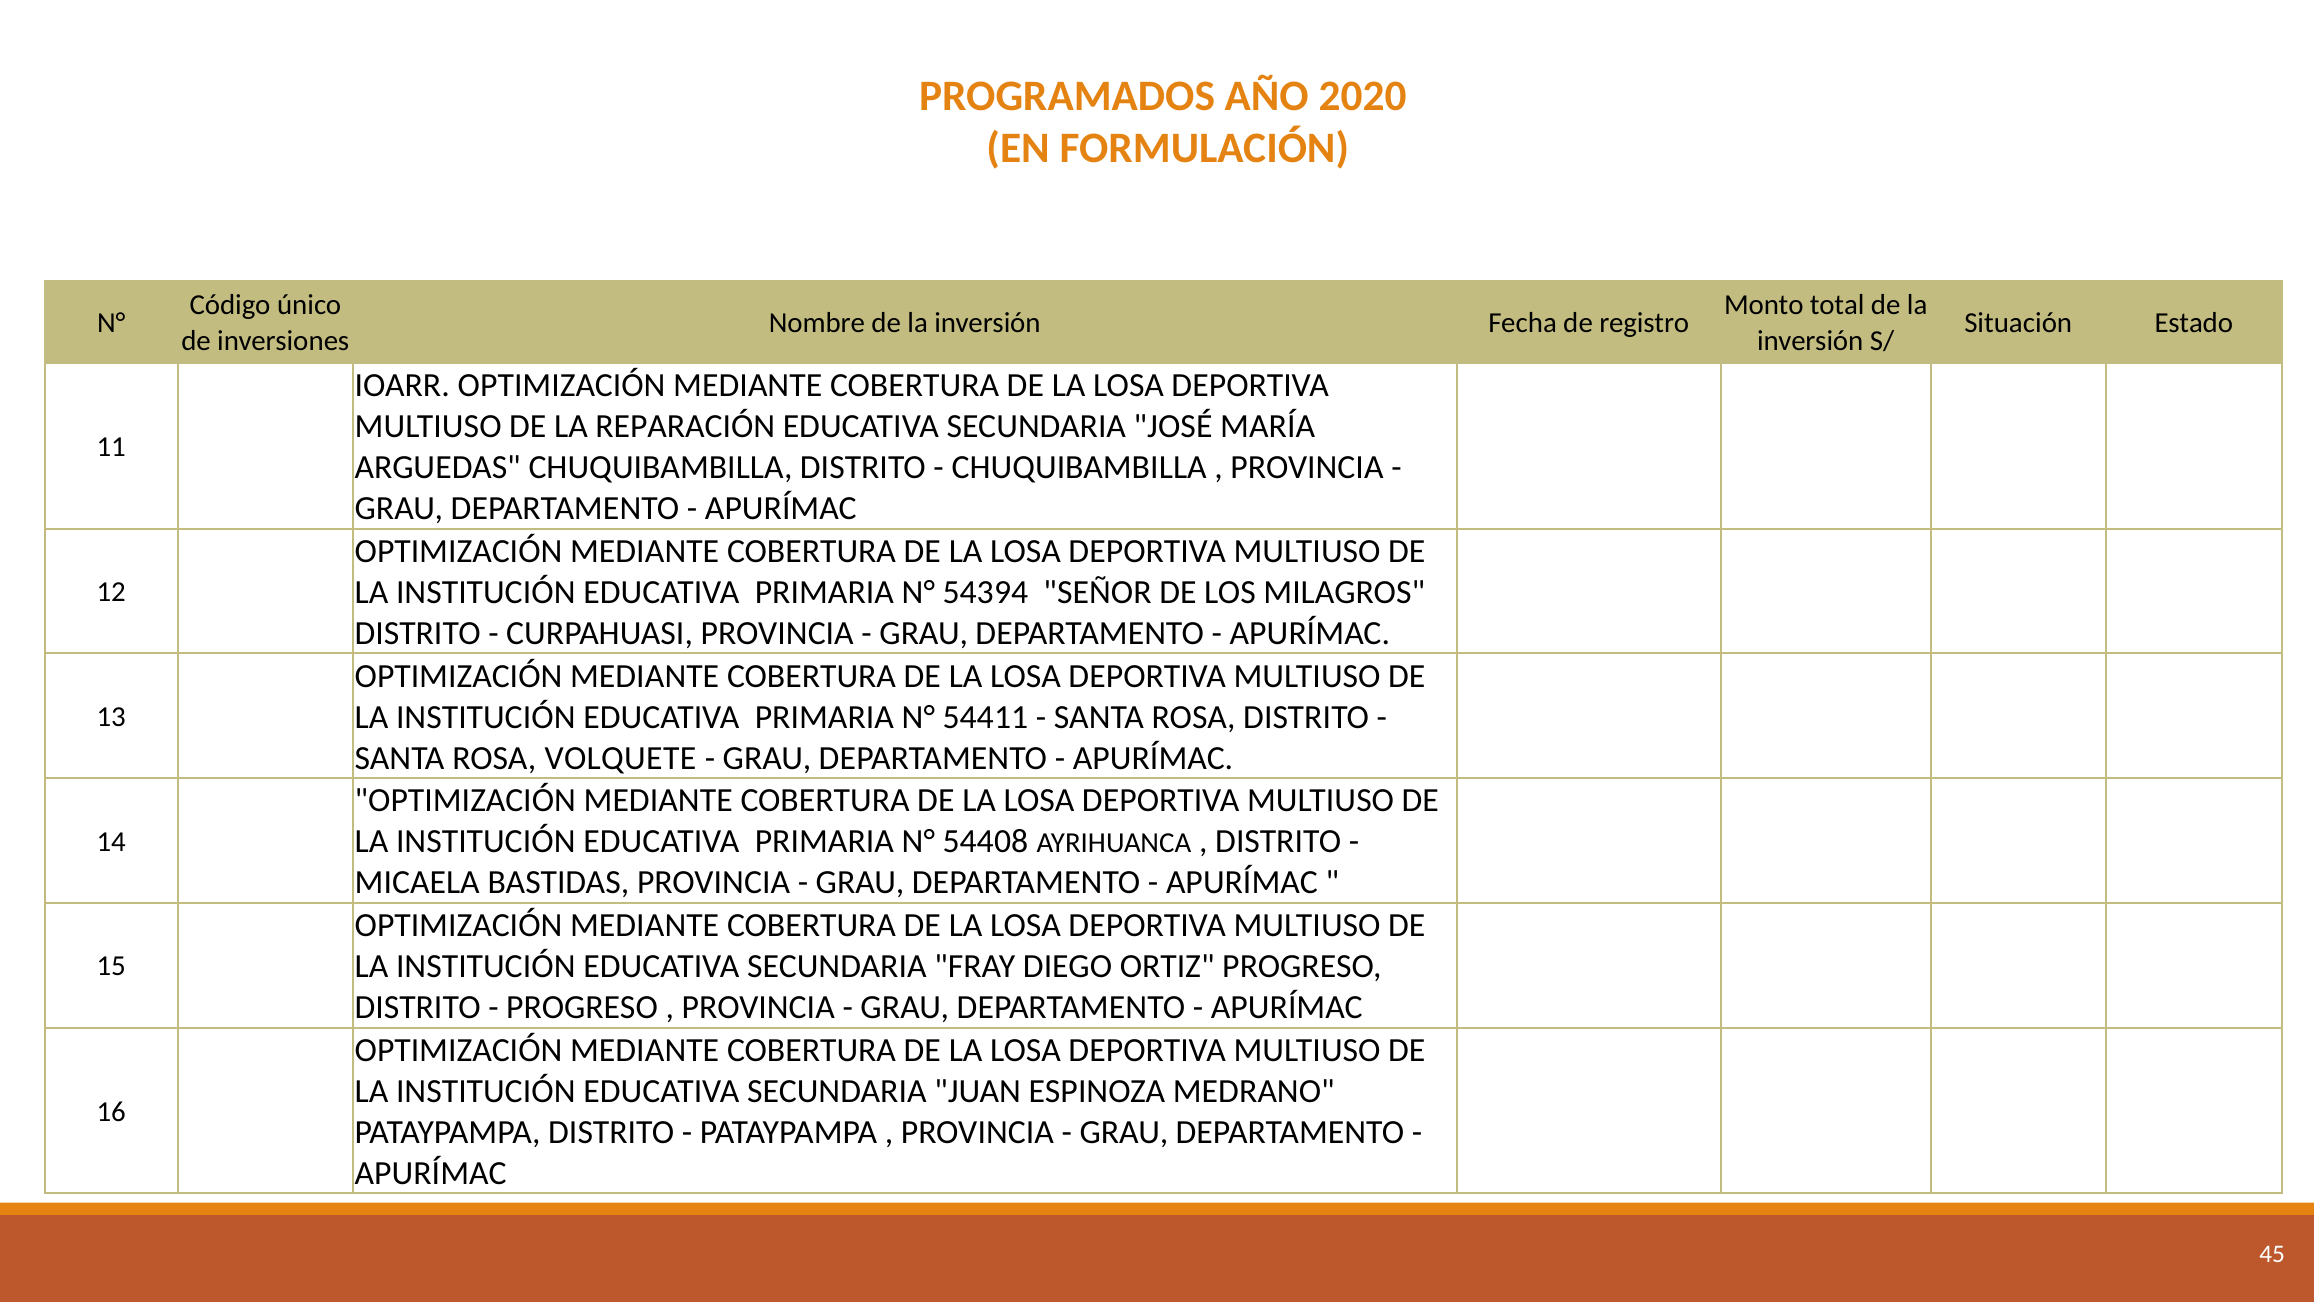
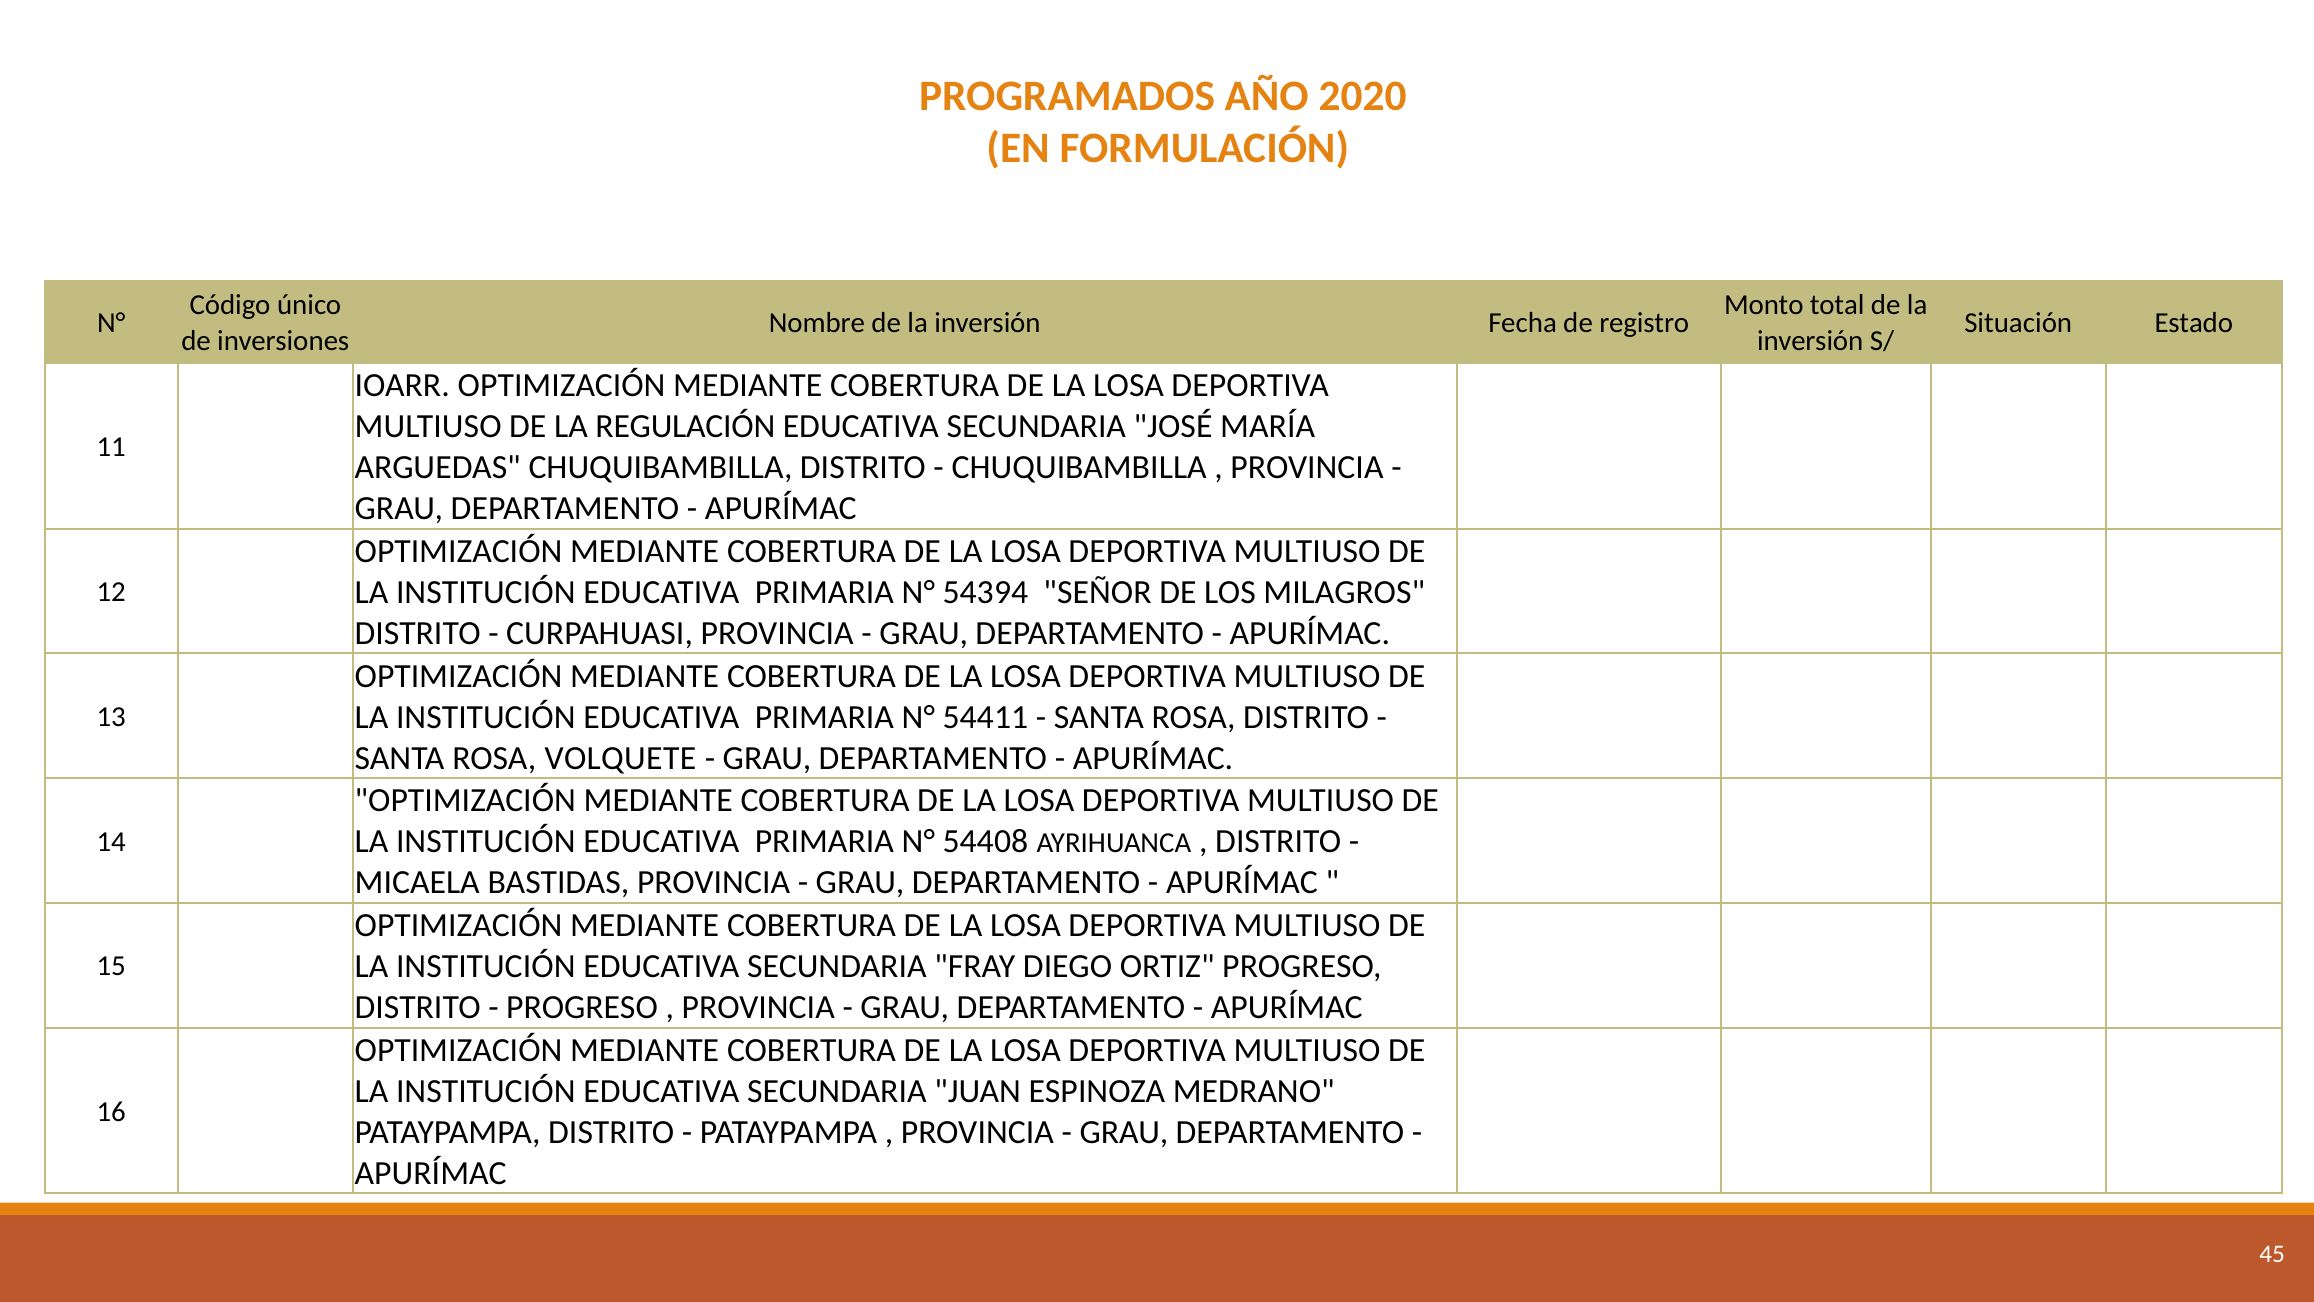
REPARACIÓN: REPARACIÓN -> REGULACIÓN (685, 426)
